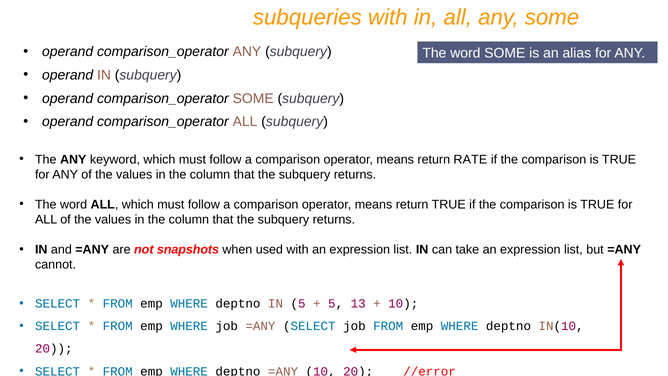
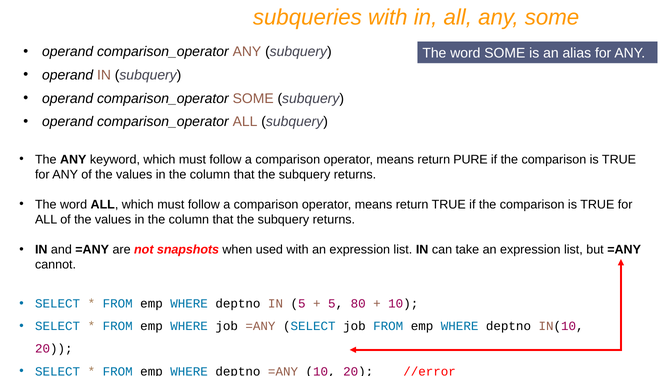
RATE: RATE -> PURE (470, 159)
13: 13 -> 80 (358, 304)
